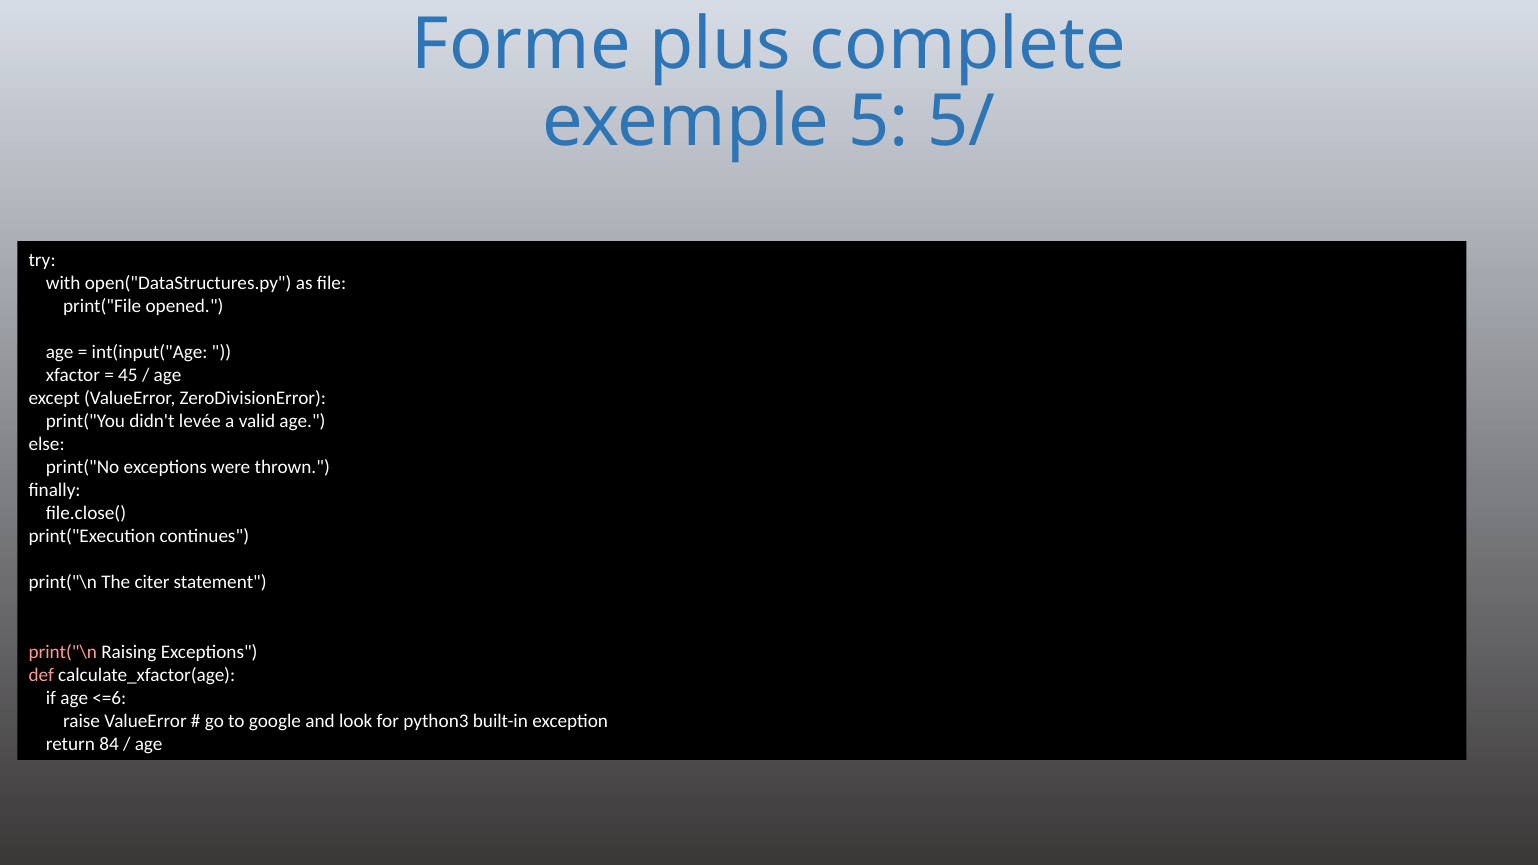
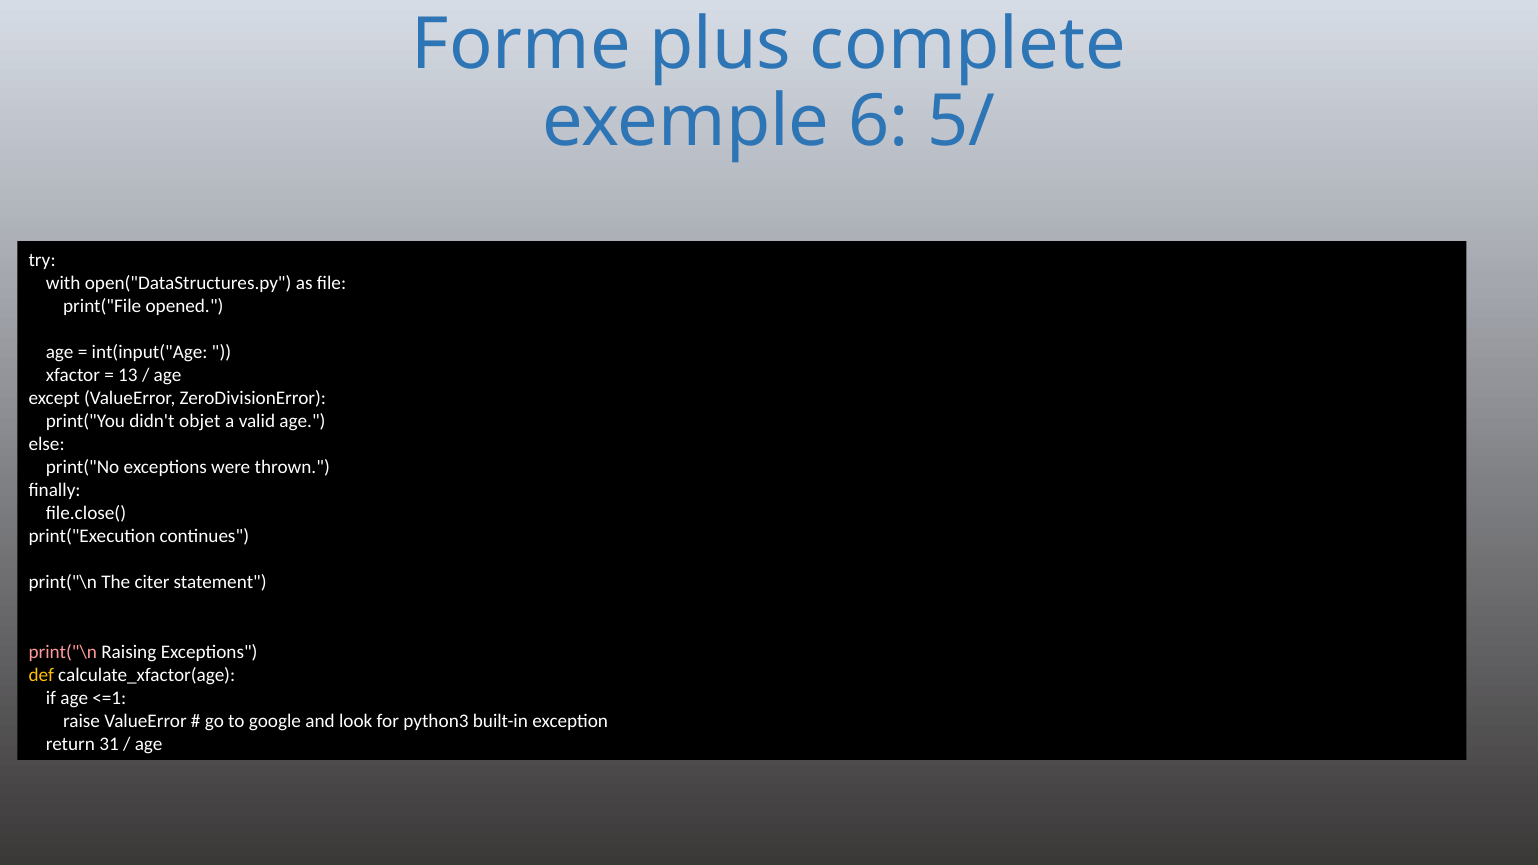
5: 5 -> 6 (879, 122)
45: 45 -> 13 (128, 375)
levée: levée -> objet (200, 421)
def colour: pink -> yellow (41, 675)
<=6: <=6 -> <=1 (109, 698)
84: 84 -> 31 (109, 744)
